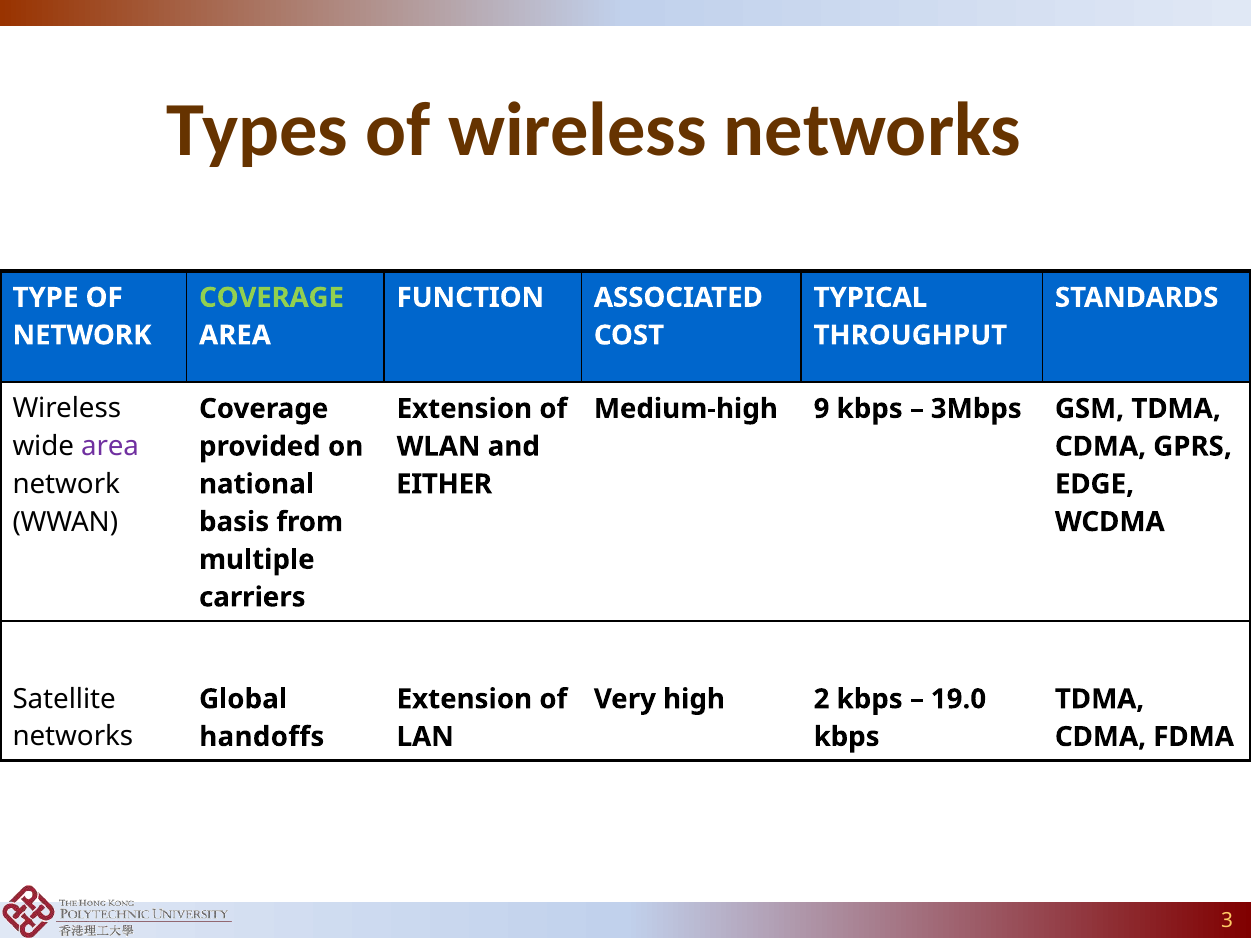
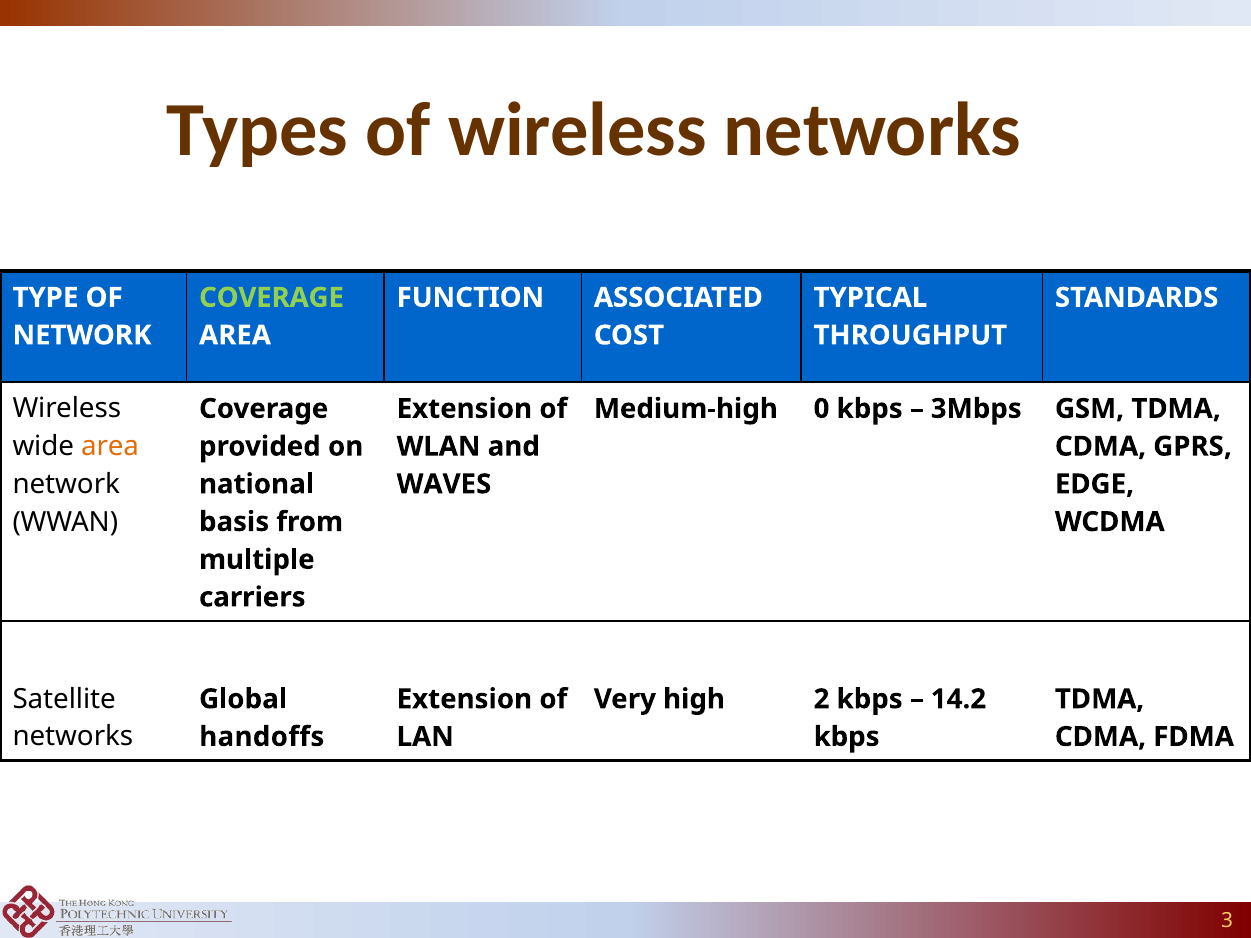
9: 9 -> 0 (822, 409)
area colour: purple -> orange (110, 447)
EITHER: EITHER -> WAVES (444, 484)
19.0: 19.0 -> 14.2 (958, 699)
